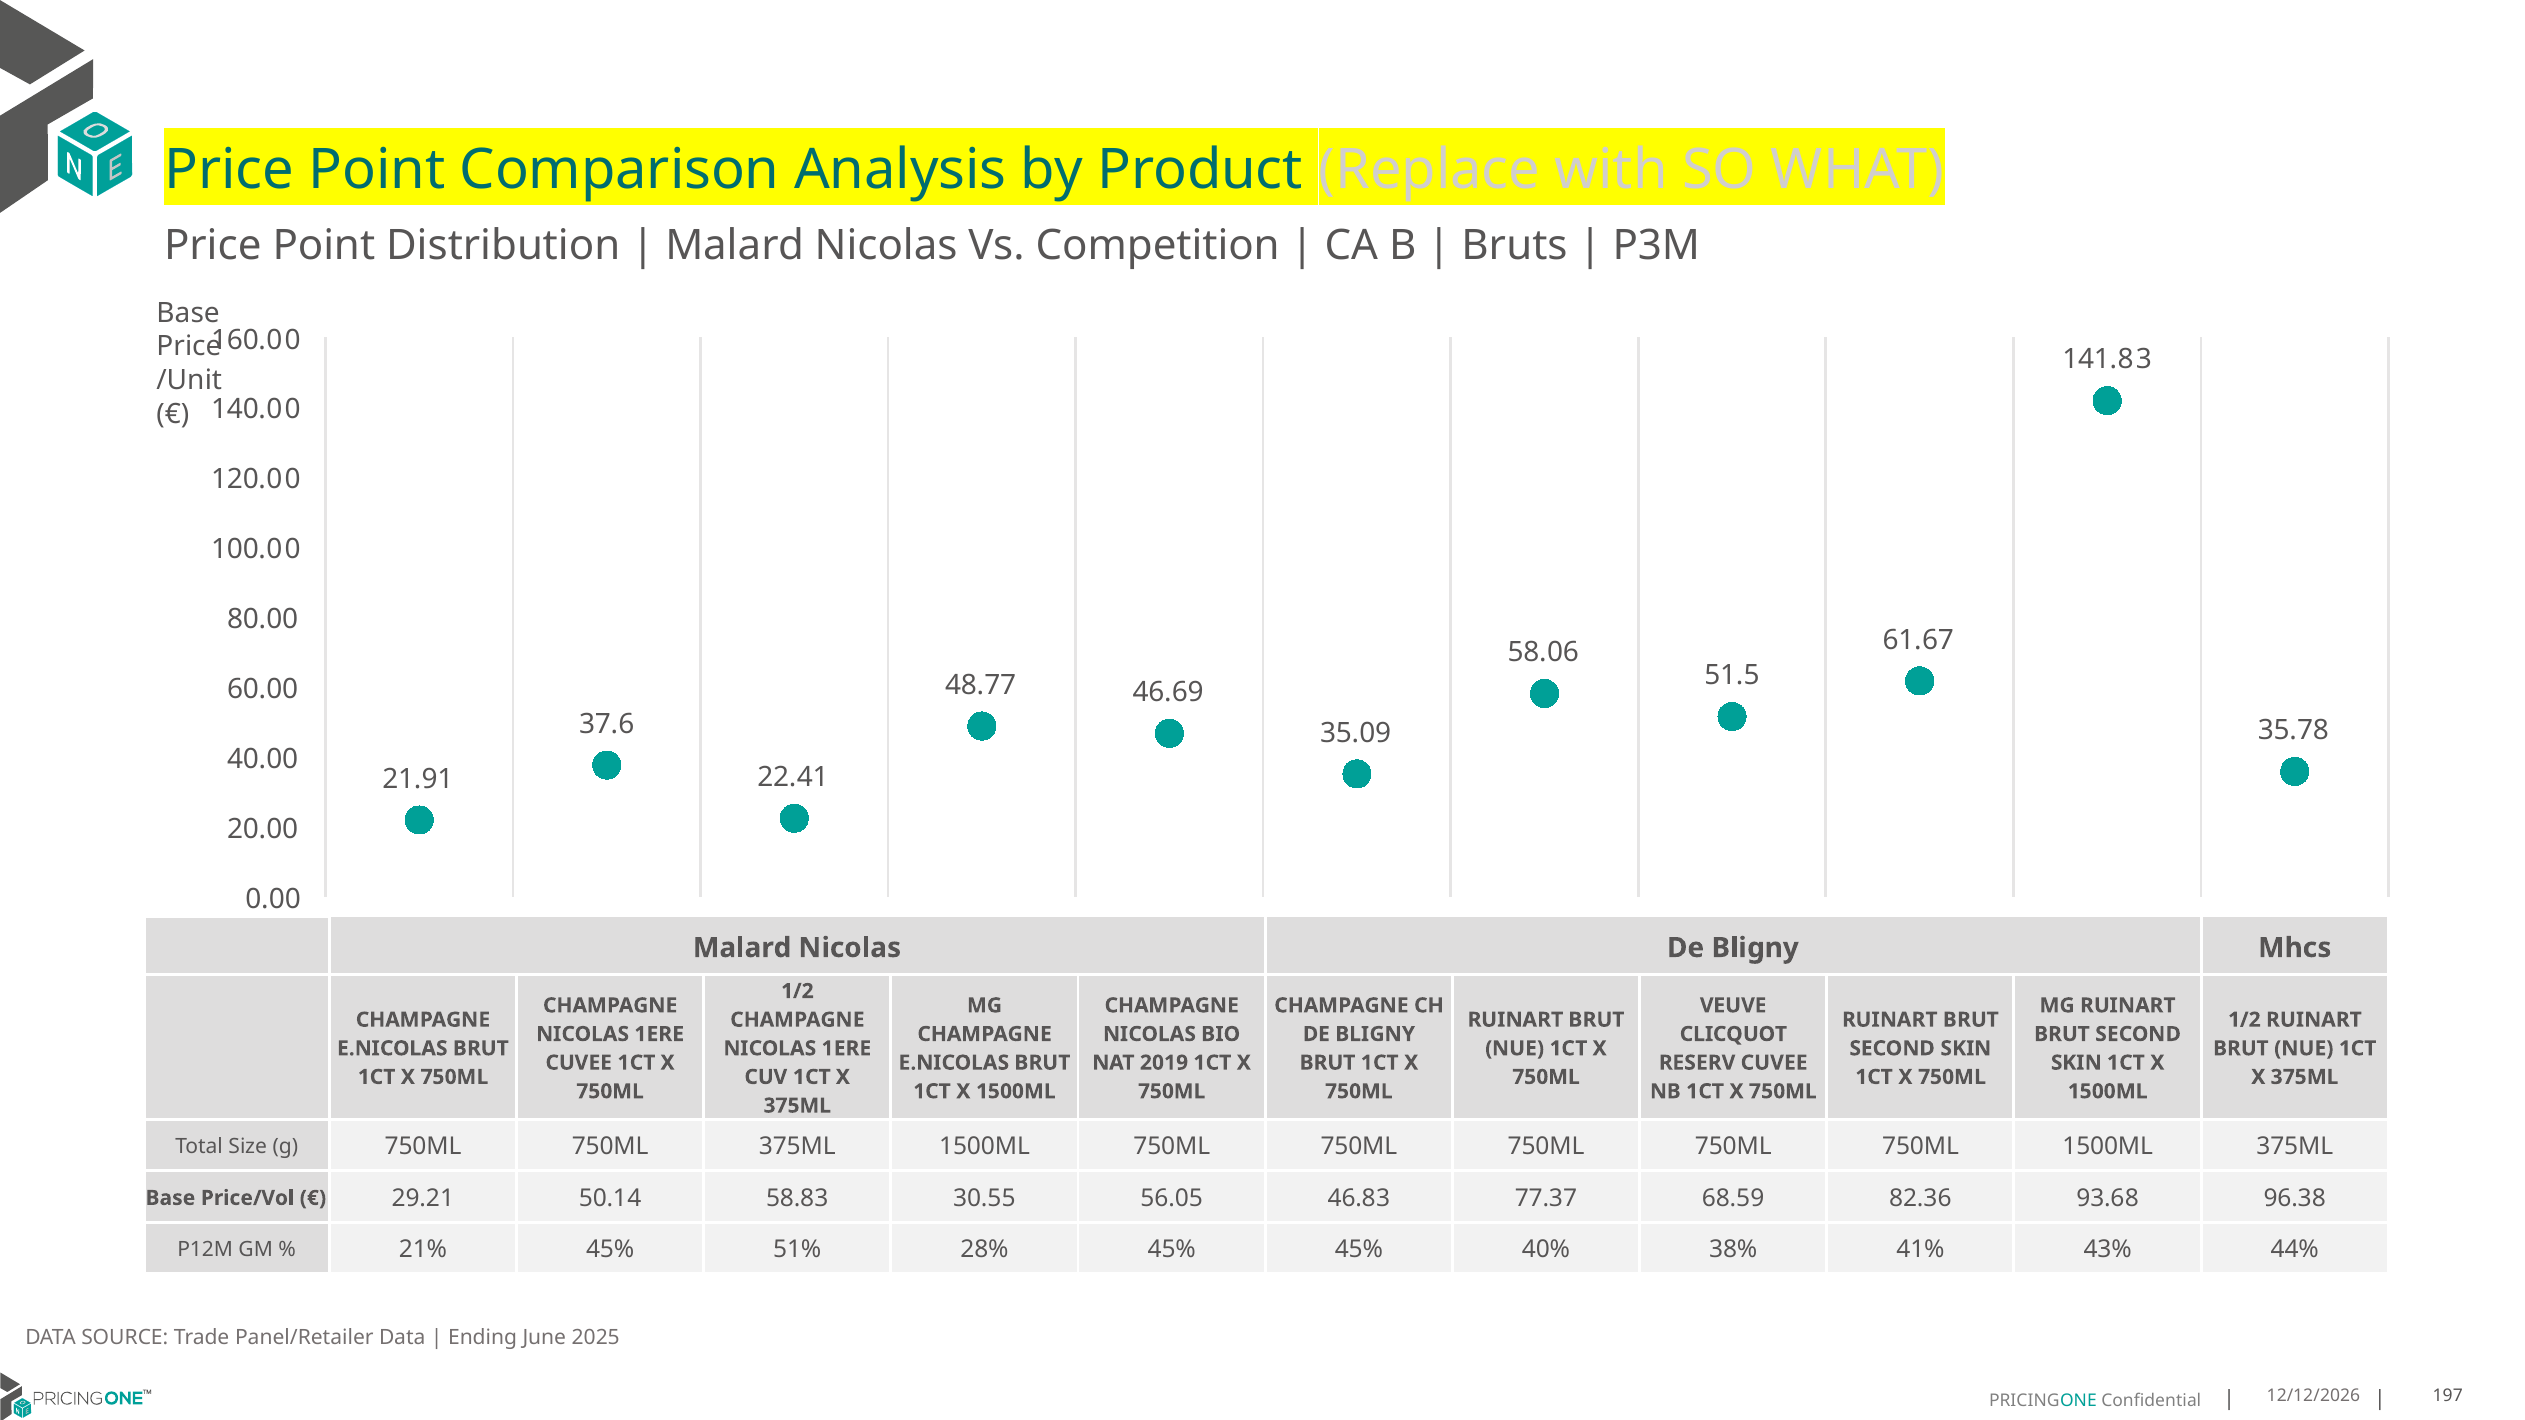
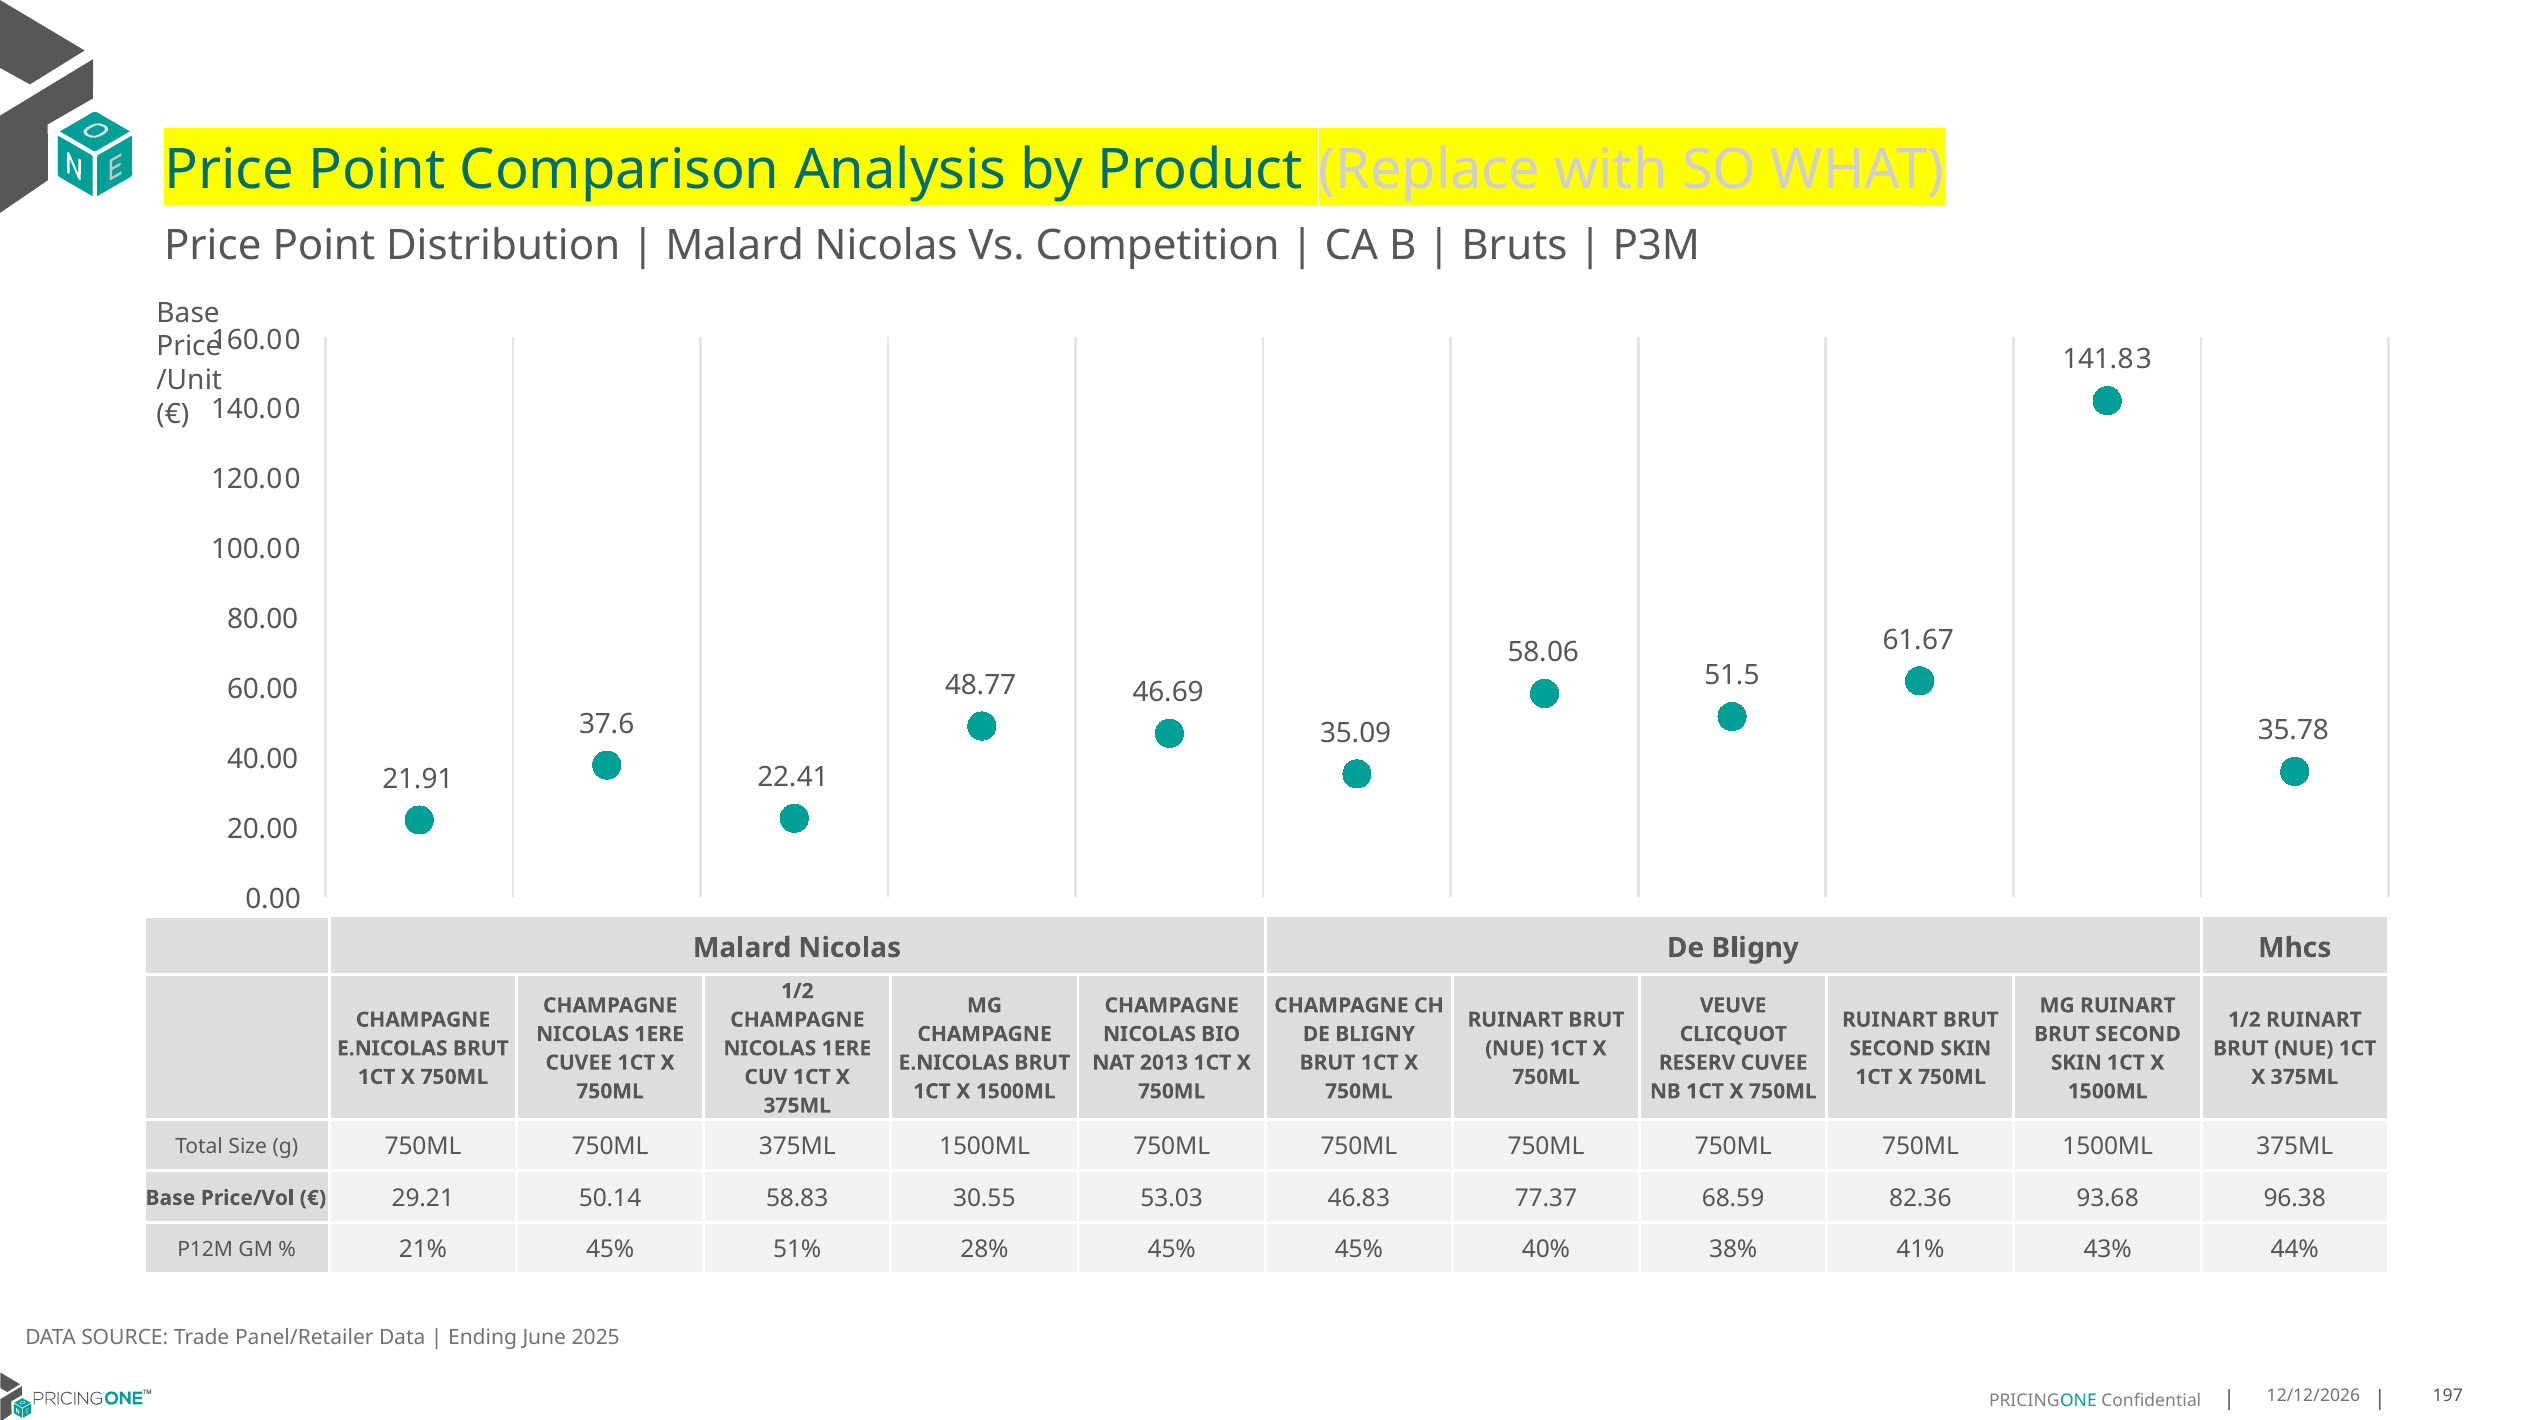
2019: 2019 -> 2013 (1164, 1063)
56.05: 56.05 -> 53.03 (1172, 1199)
